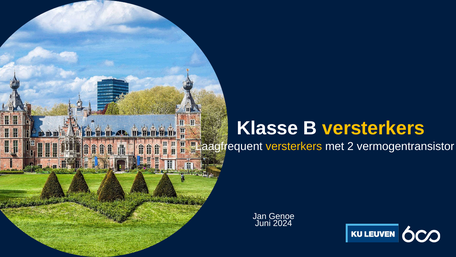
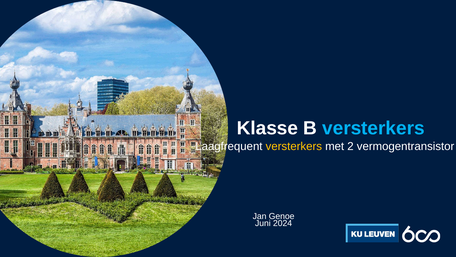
versterkers colour: yellow -> light blue (373, 128)
